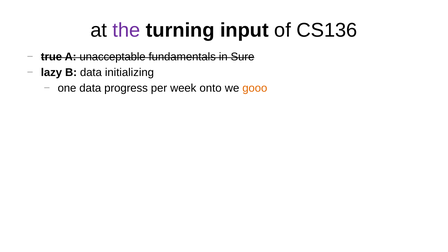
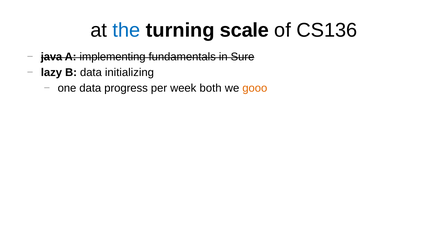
the colour: purple -> blue (127, 30)
input: input -> scale (244, 30)
true: true -> java (51, 57)
unacceptable: unacceptable -> implementing (113, 57)
onto: onto -> both (211, 88)
